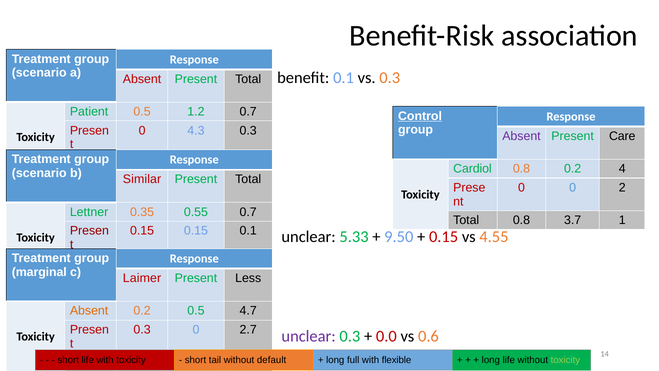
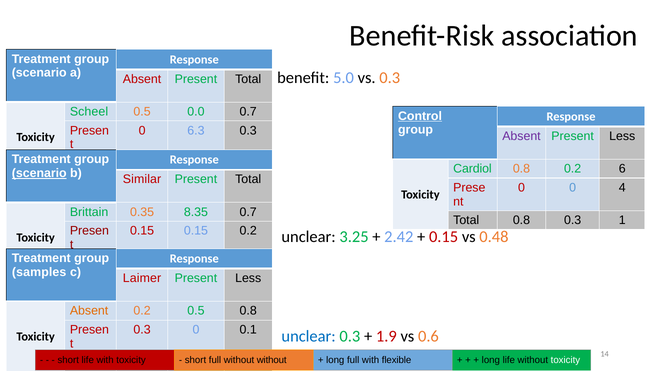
benefit 0.1: 0.1 -> 5.0 (344, 78)
Patient: Patient -> Scheel (89, 112)
1.2: 1.2 -> 0.0 (196, 112)
4.3: 4.3 -> 6.3 (196, 130)
Care: Care -> Less (622, 136)
4: 4 -> 6 (622, 169)
scenario underline: none -> present (39, 173)
2: 2 -> 4 (622, 187)
Lettner: Lettner -> Brittain (89, 212)
0.55: 0.55 -> 8.35 (196, 212)
0.8 3.7: 3.7 -> 0.3 (573, 220)
0.15 0.1: 0.1 -> 0.2 (248, 231)
5.33: 5.33 -> 3.25 (354, 237)
9.50: 9.50 -> 2.42 (399, 237)
4.55: 4.55 -> 0.48 (494, 237)
marginal: marginal -> samples (39, 272)
0.5 4.7: 4.7 -> 0.8 (248, 311)
2.7: 2.7 -> 0.1 (248, 329)
unclear colour: purple -> blue (309, 336)
0.0: 0.0 -> 1.9 (386, 336)
tail: tail -> full (215, 360)
default: default -> without (272, 360)
toxicity colour: light green -> white (565, 360)
